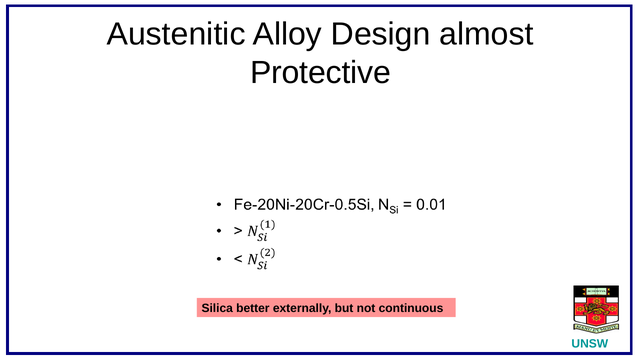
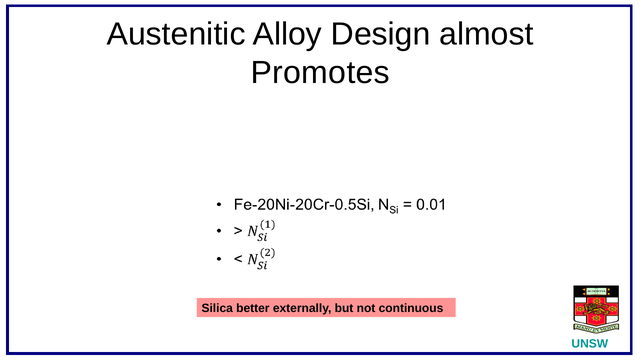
Protective: Protective -> Promotes (320, 73)
